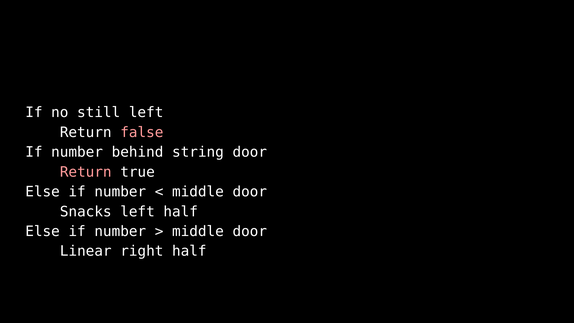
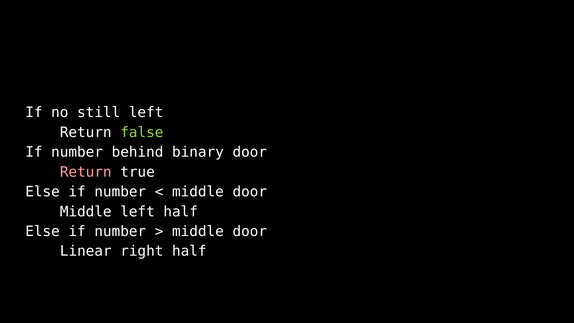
false colour: pink -> light green (142, 132)
string: string -> binary (198, 152)
Snacks: Snacks -> Middle (86, 212)
